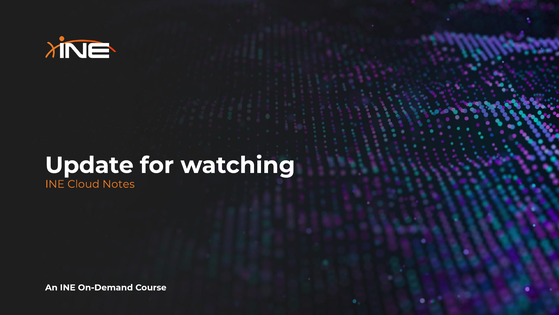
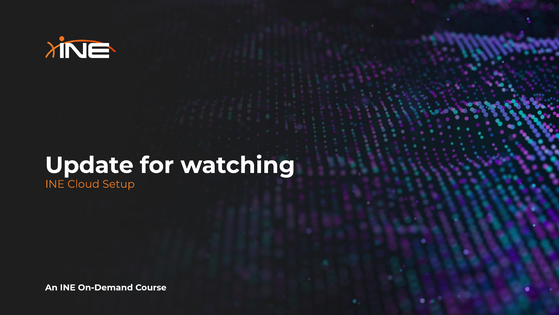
Notes: Notes -> Setup (119, 184)
